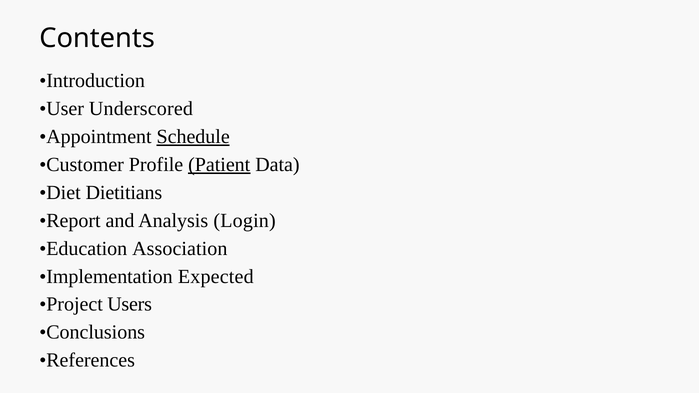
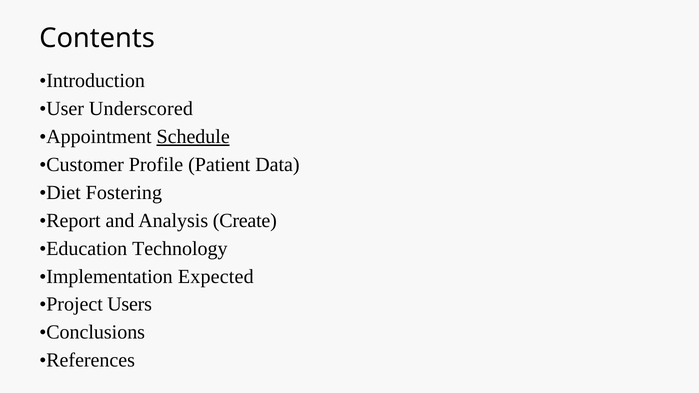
Patient underline: present -> none (219, 165)
Dietitians: Dietitians -> Fostering (124, 193)
Login: Login -> Create (245, 221)
Association: Association -> Technology (180, 249)
